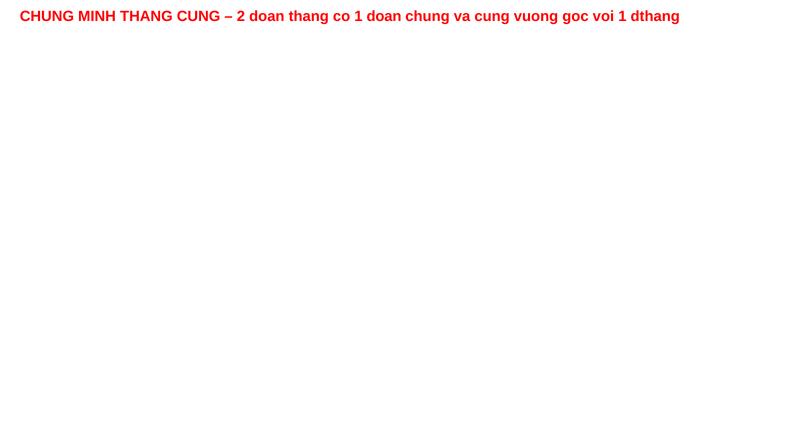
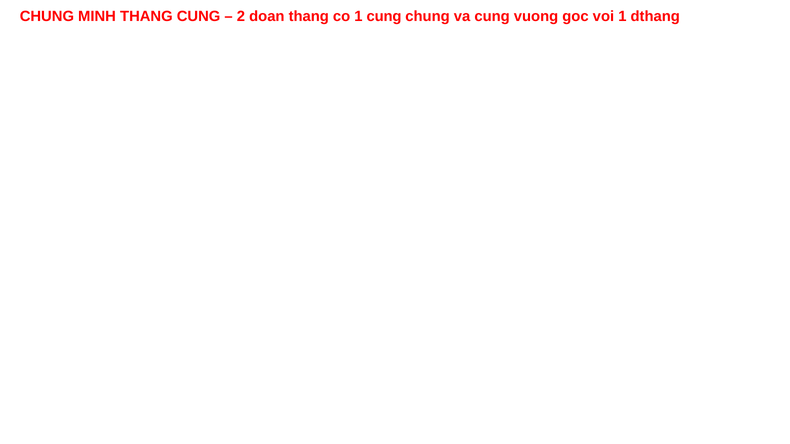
1 doan: doan -> cung (384, 16)
